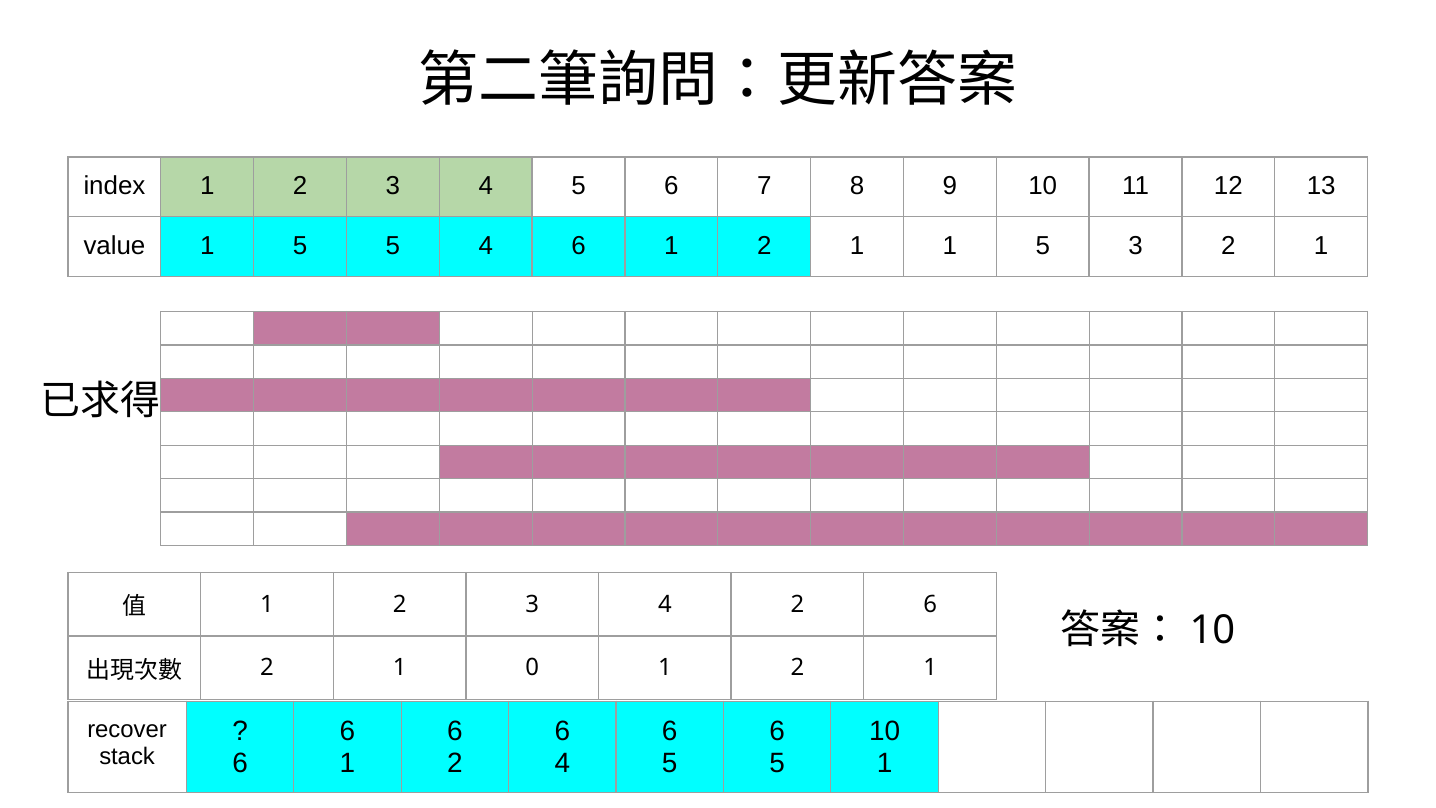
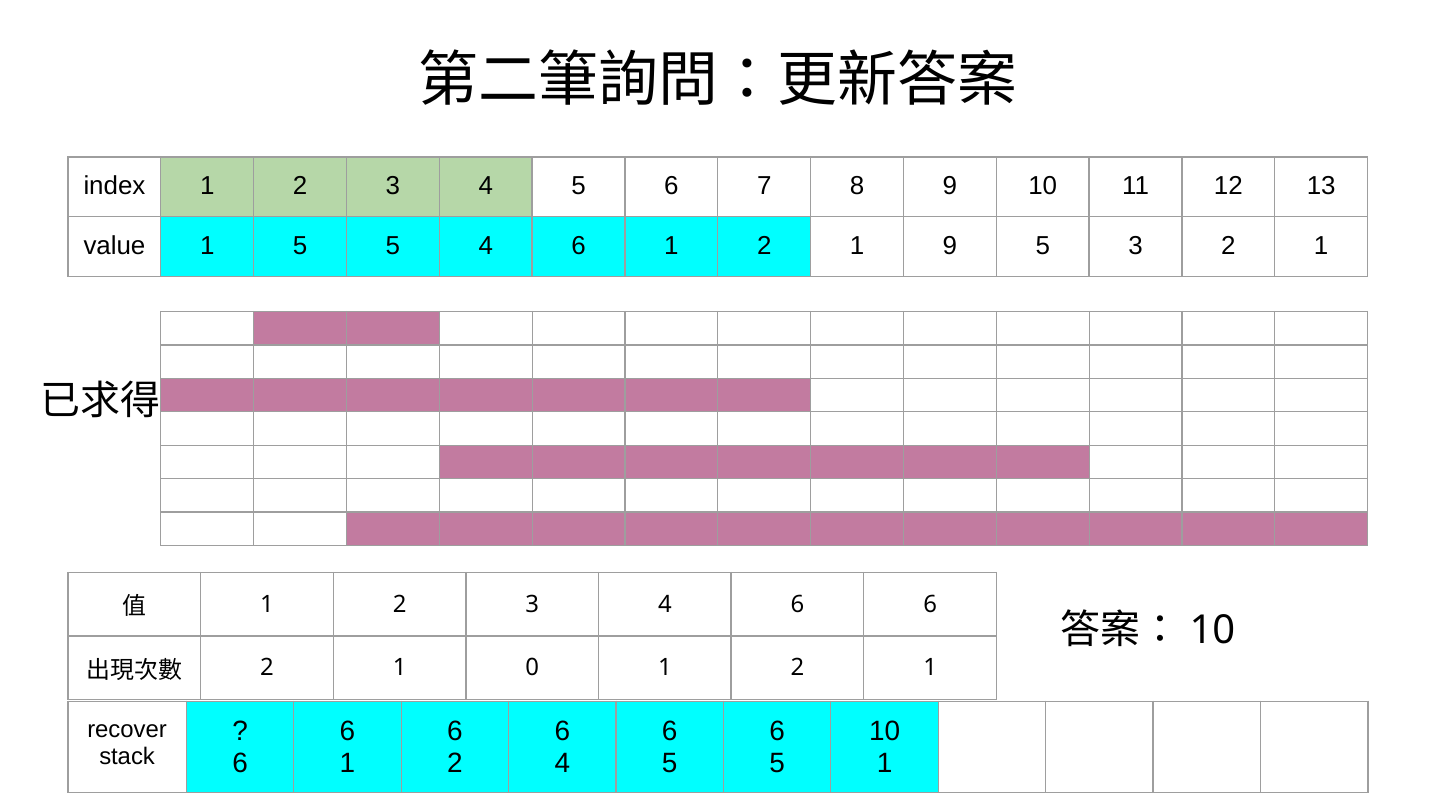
1 1: 1 -> 9 (950, 246)
3 4 2: 2 -> 6 (797, 604)
